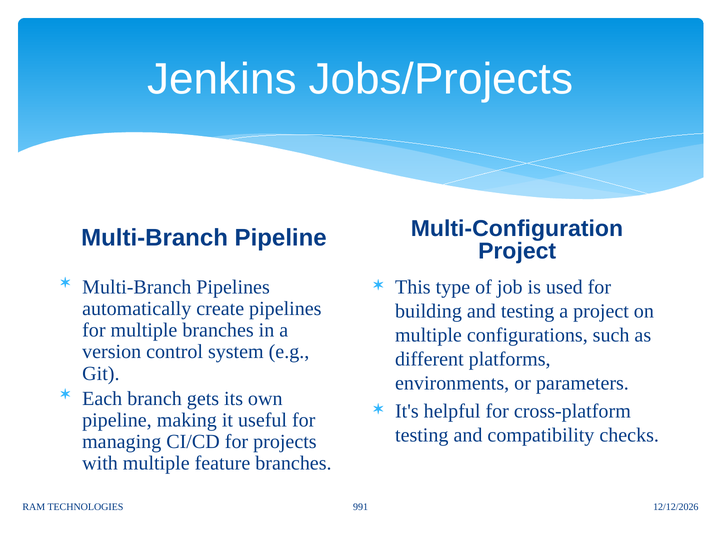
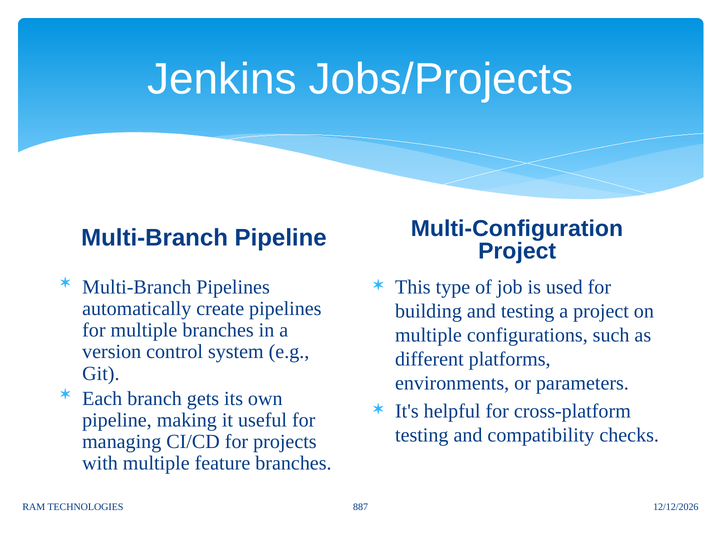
991: 991 -> 887 (361, 508)
